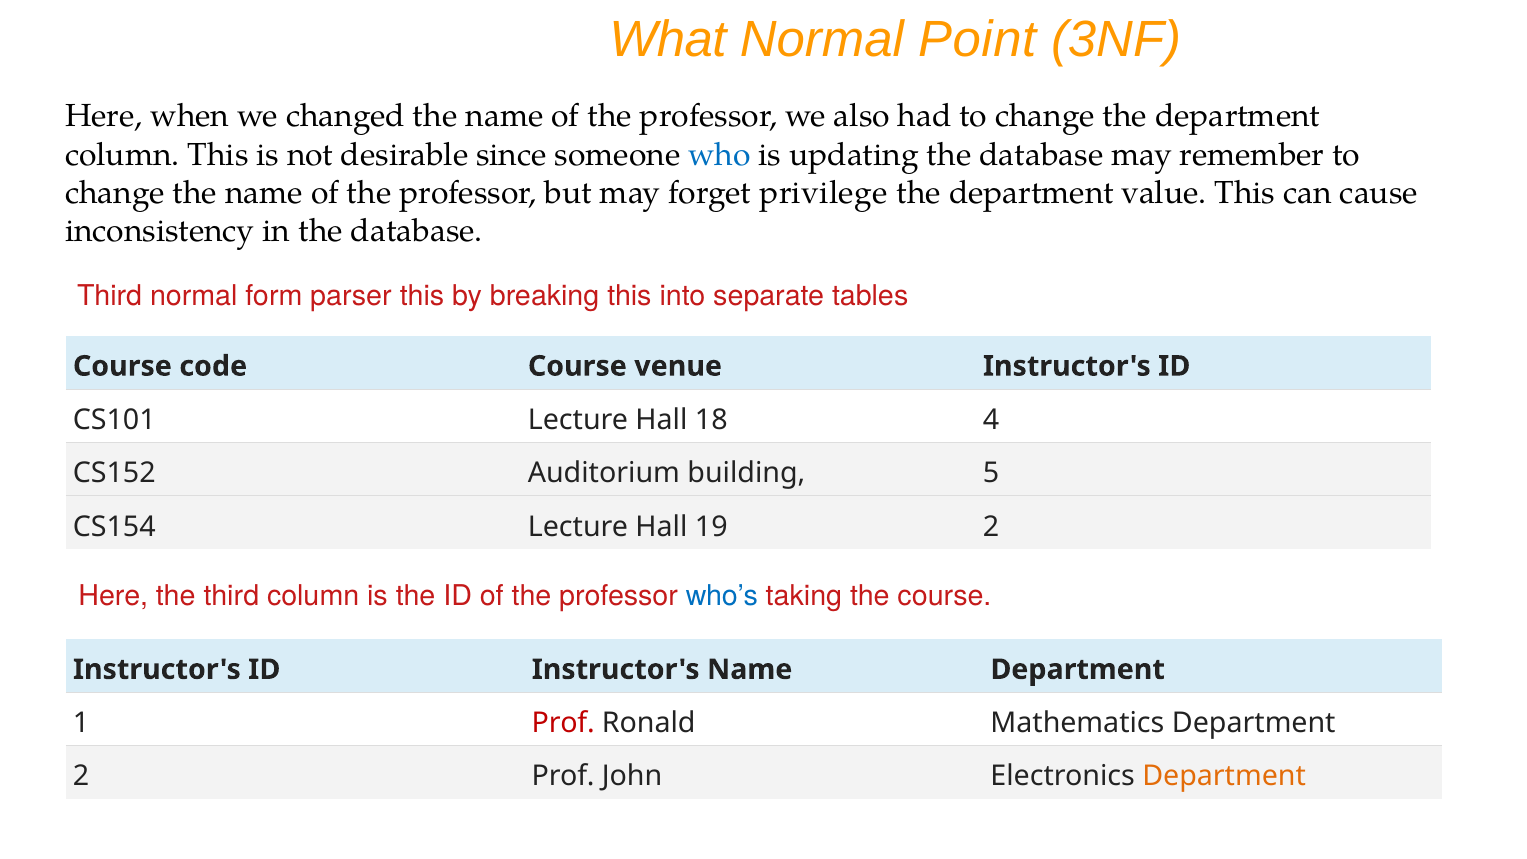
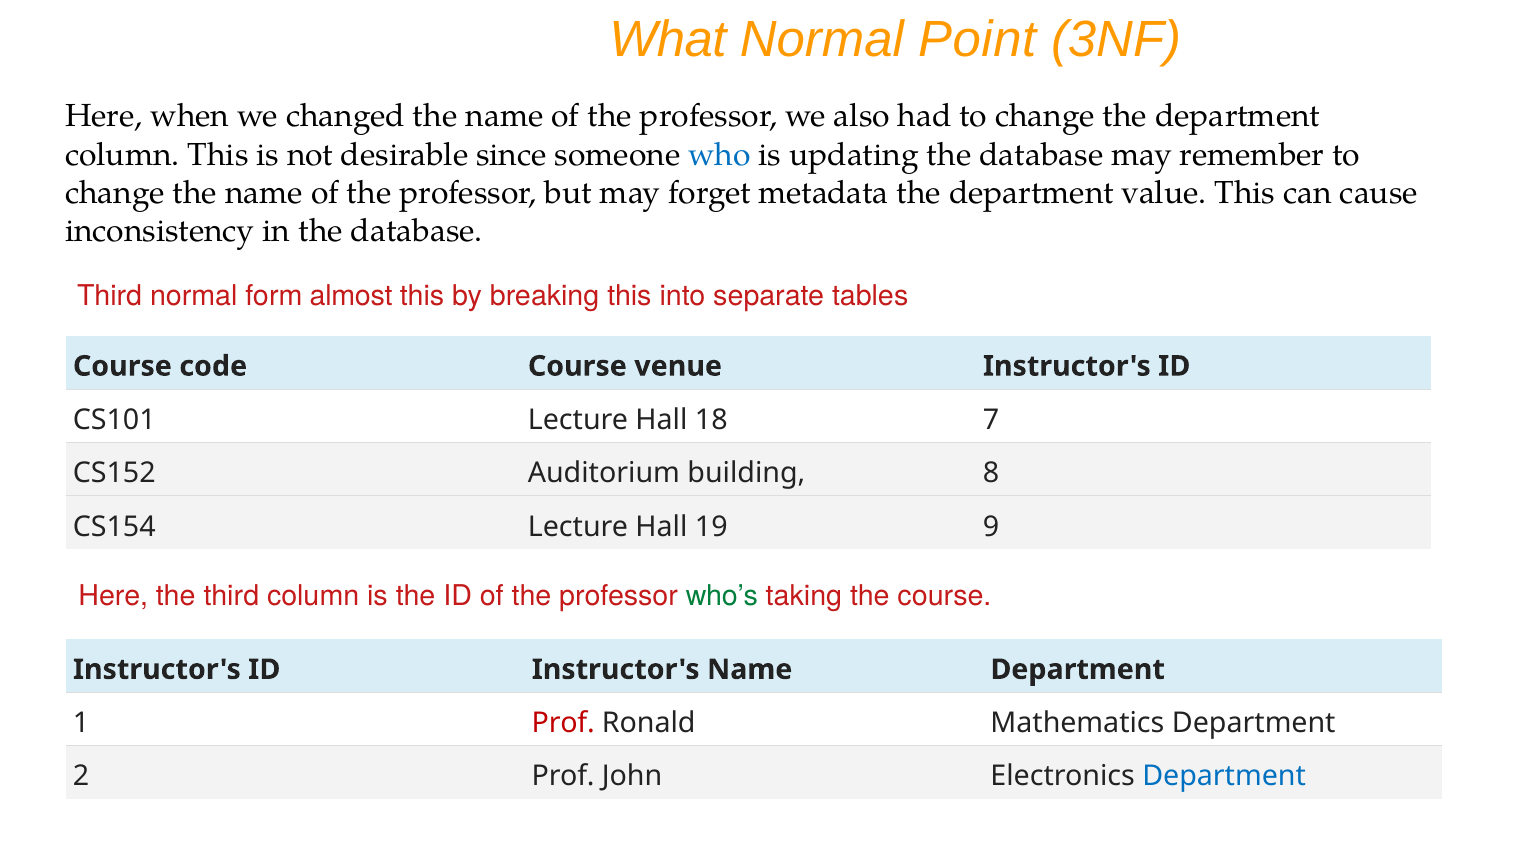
privilege: privilege -> metadata (824, 193)
parser: parser -> almost (351, 296)
4: 4 -> 7 (991, 420)
5: 5 -> 8 (991, 473)
19 2: 2 -> 9 (991, 527)
who’s colour: blue -> green (722, 596)
Department colour: orange -> blue (1224, 776)
